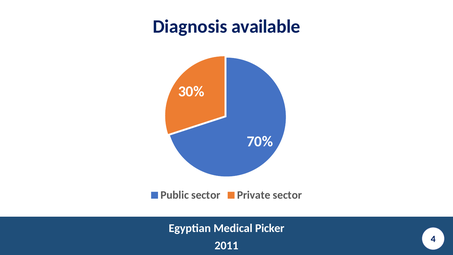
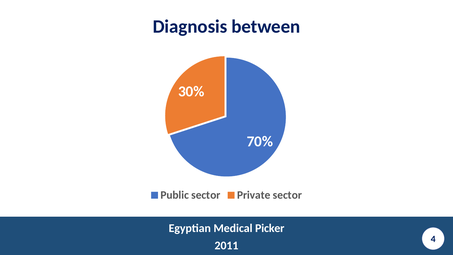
available: available -> between (266, 27)
